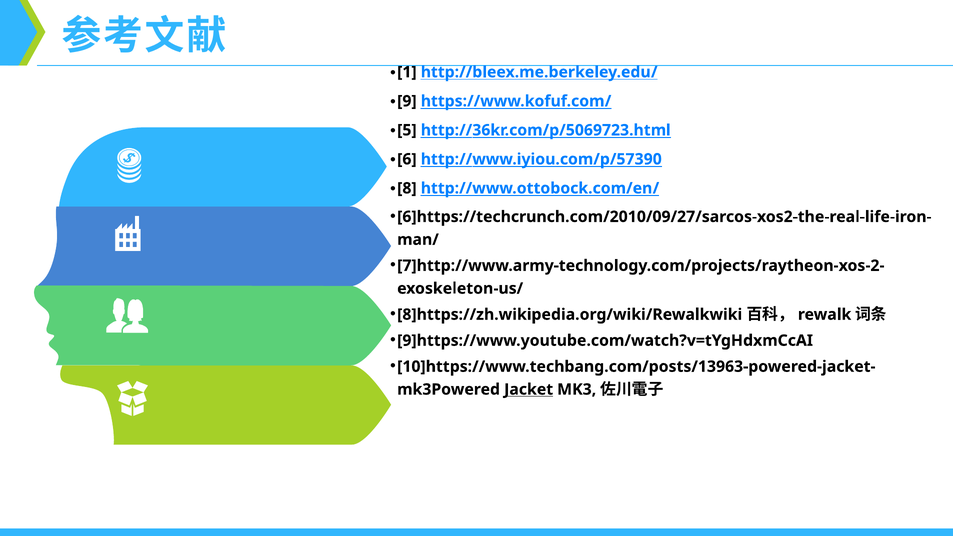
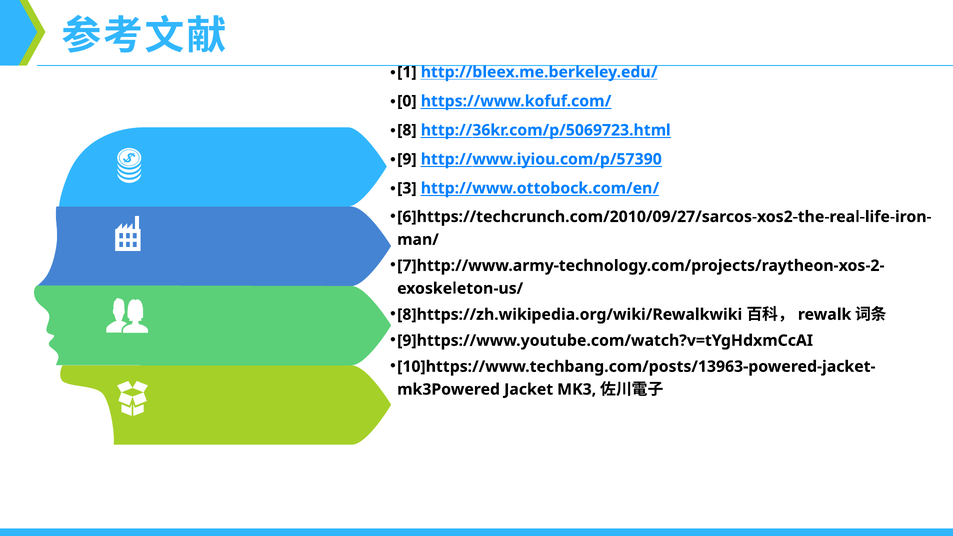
9: 9 -> 0 (407, 101)
5: 5 -> 8 (407, 130)
6: 6 -> 9 (407, 159)
8: 8 -> 3 (407, 188)
Jacket underline: present -> none (529, 389)
